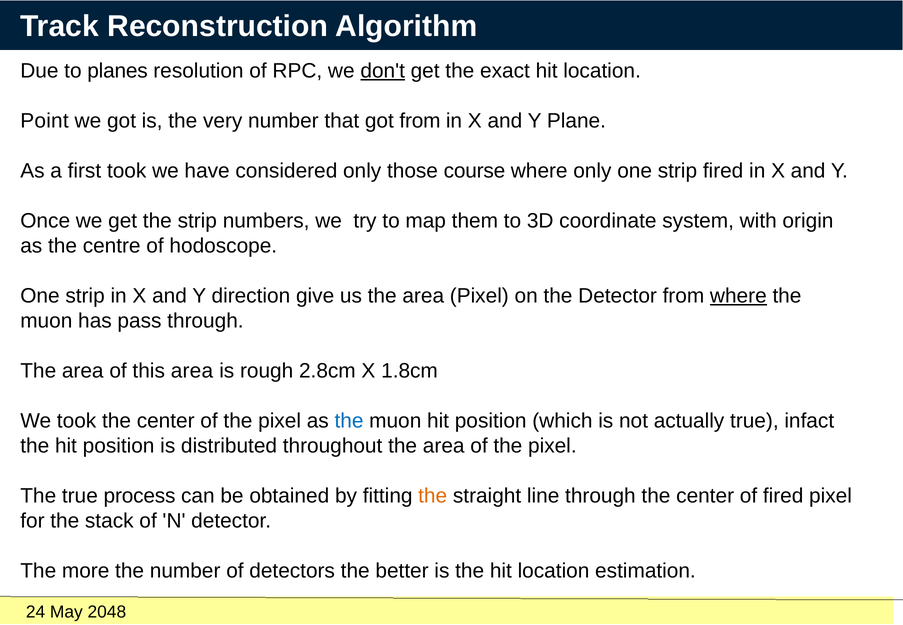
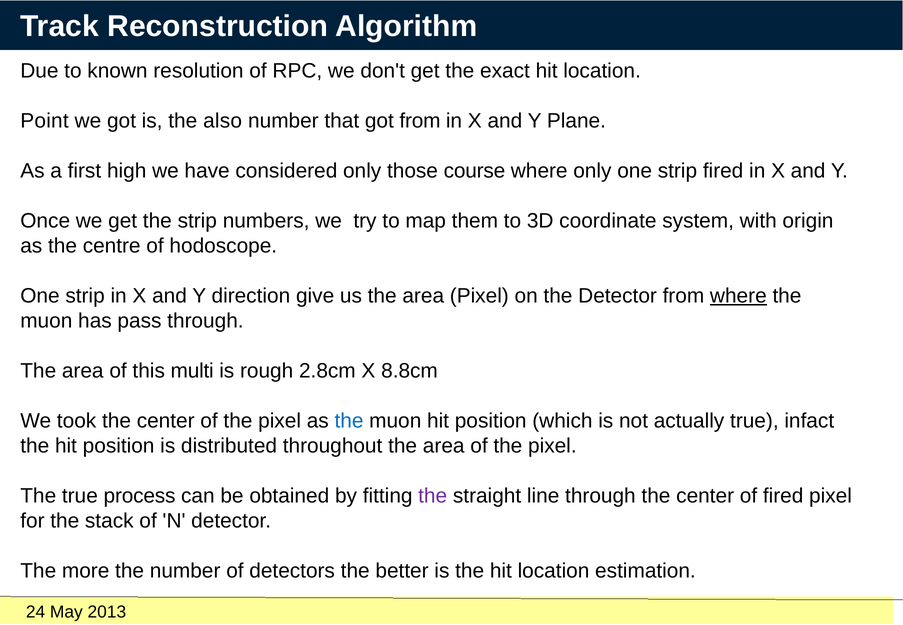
planes: planes -> known (117, 71)
don't underline: present -> none (383, 71)
very: very -> also (223, 121)
first took: took -> high (127, 171)
this area: area -> multi (192, 371)
1.8cm: 1.8cm -> 8.8cm (410, 371)
the colour: orange -> purple (433, 496)
2048: 2048 -> 2013 (107, 612)
